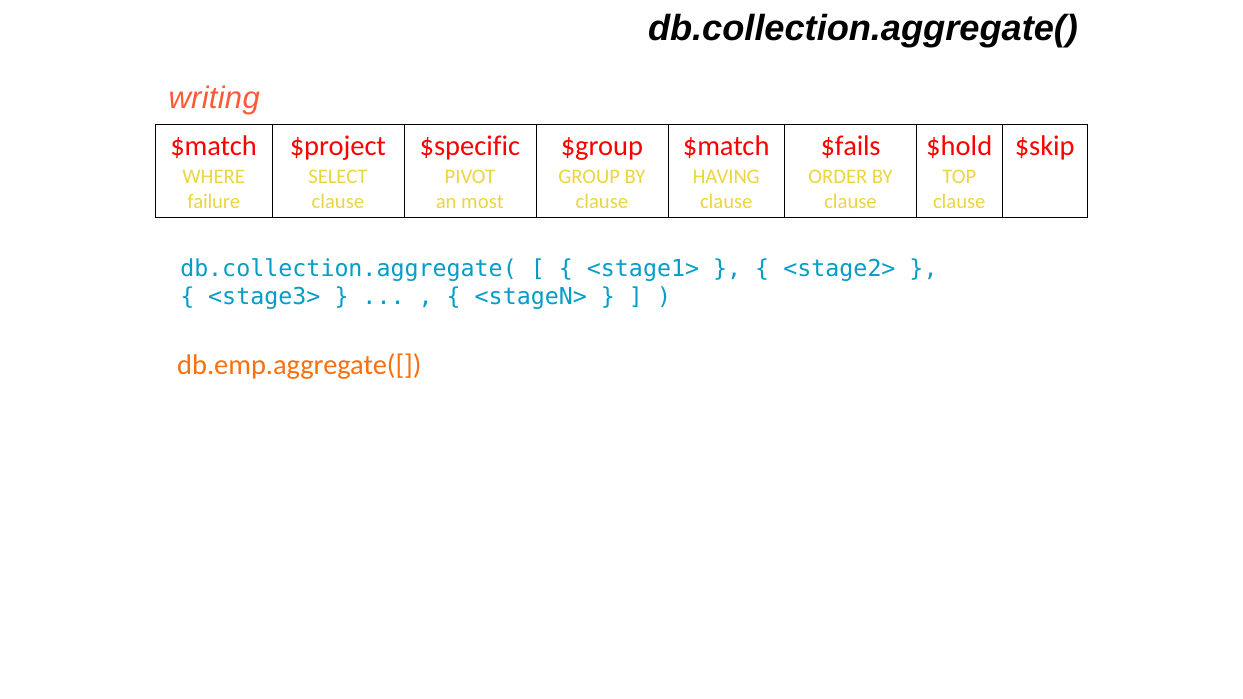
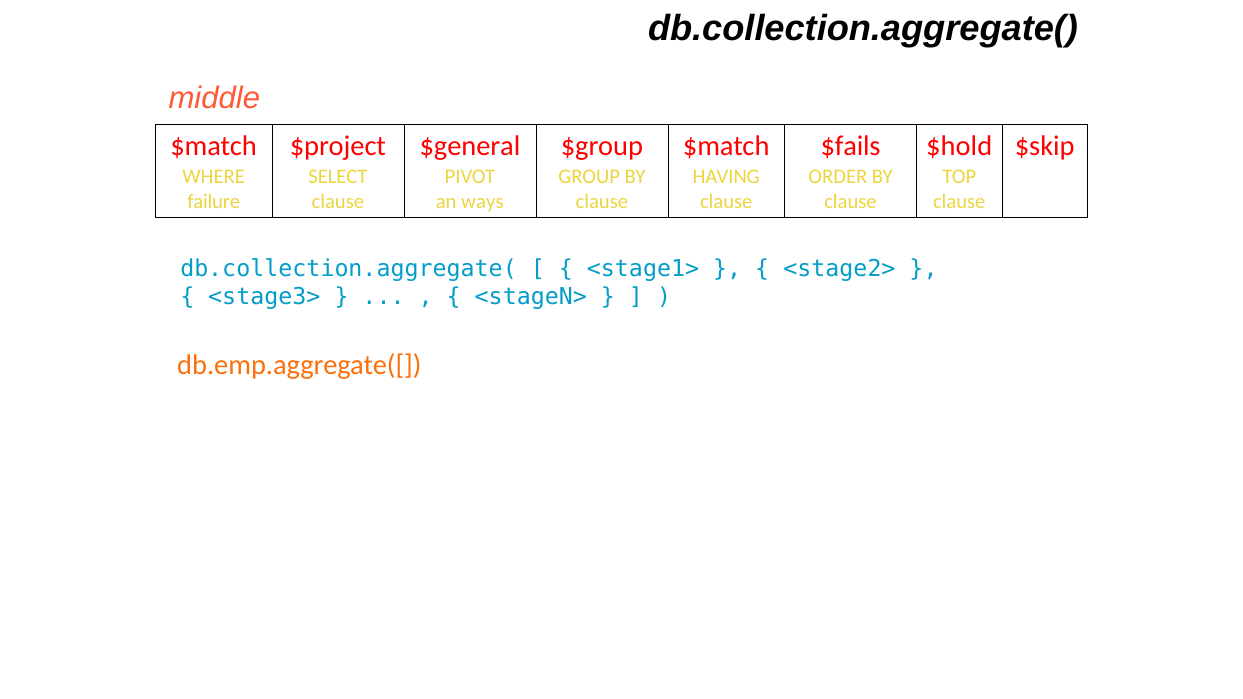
writing: writing -> middle (214, 99)
$specific: $specific -> $general (470, 147)
most: most -> ways (483, 202)
